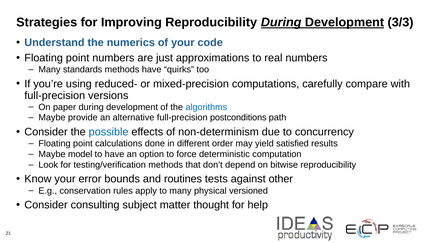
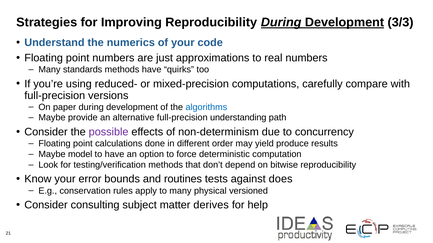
postconditions: postconditions -> understanding (238, 118)
possible colour: blue -> purple (109, 132)
satisfied: satisfied -> produce (292, 144)
other: other -> does (281, 180)
thought: thought -> derives (211, 206)
